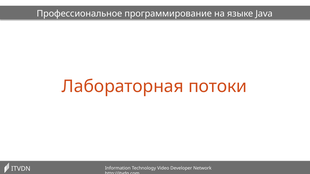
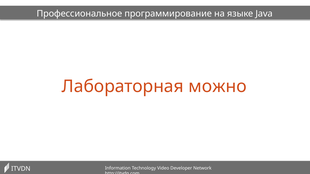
потоки: потоки -> можно (218, 87)
